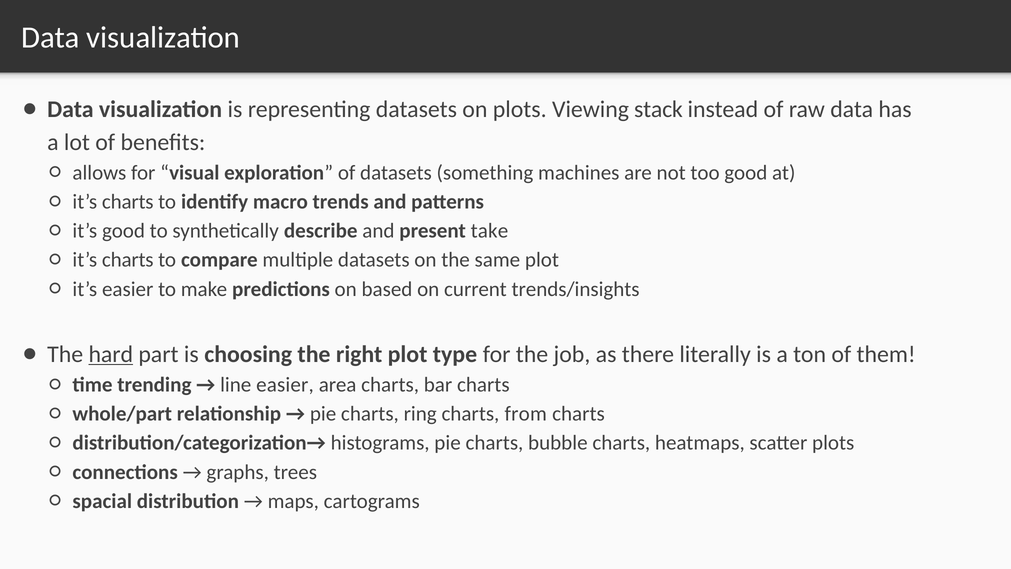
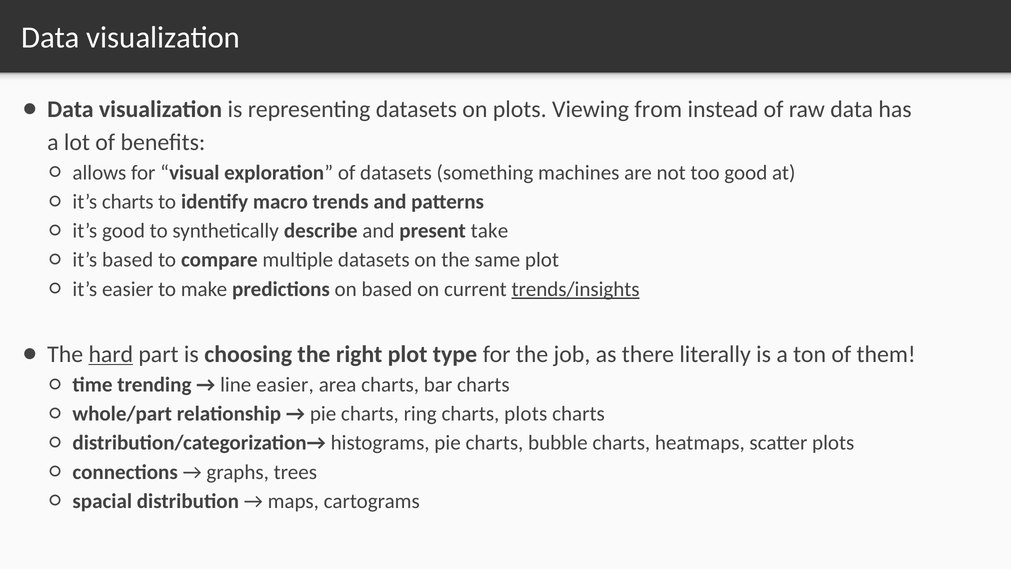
stack: stack -> from (658, 109)
charts: charts -> based (128, 260)
trends/insights underline: none -> present (576, 289)
charts from: from -> plots (526, 414)
